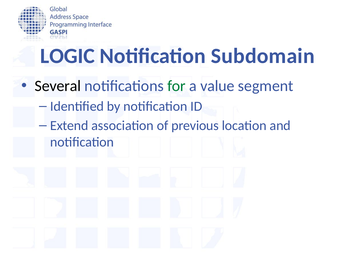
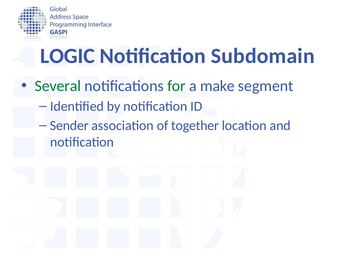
Several colour: black -> green (58, 86)
value: value -> make (217, 86)
Extend: Extend -> Sender (69, 126)
previous: previous -> together (195, 126)
